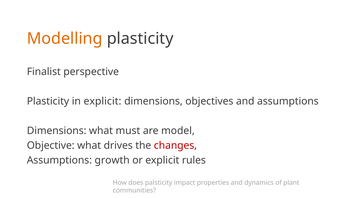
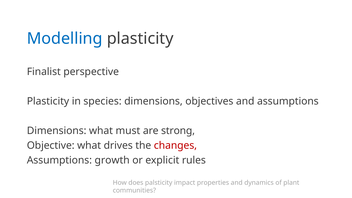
Modelling colour: orange -> blue (65, 39)
in explicit: explicit -> species (103, 101)
model: model -> strong (178, 131)
